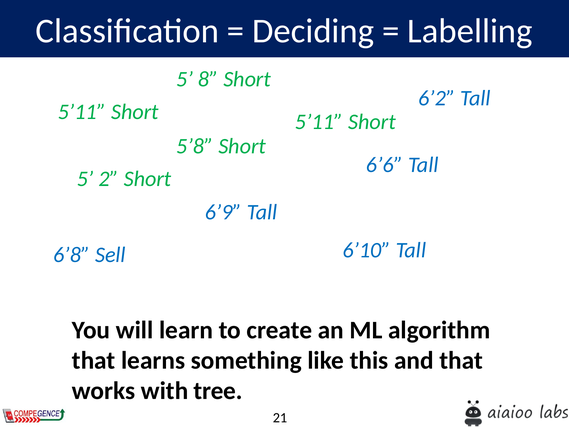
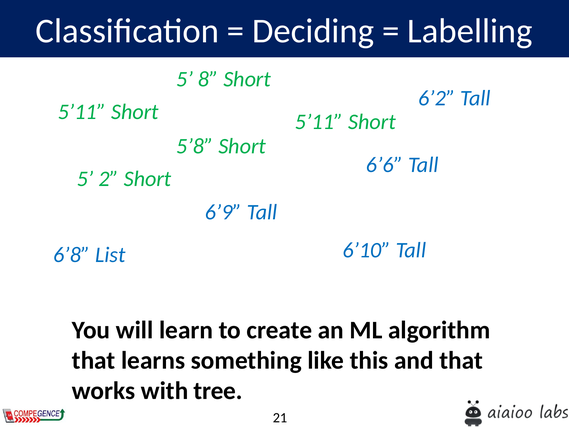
Sell: Sell -> List (110, 255)
